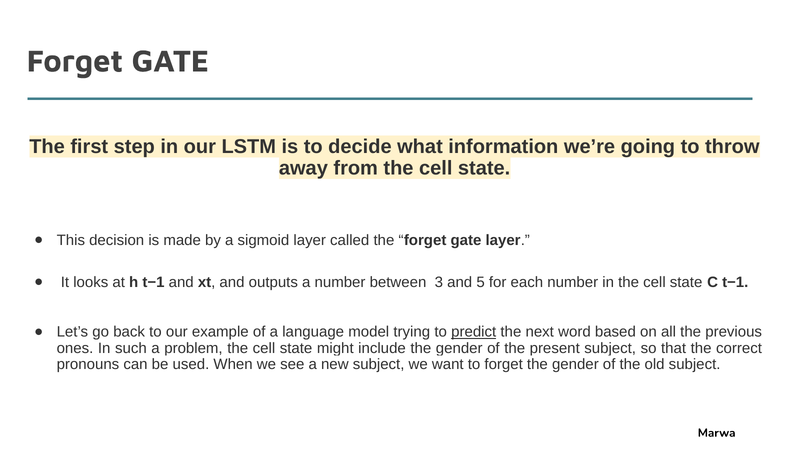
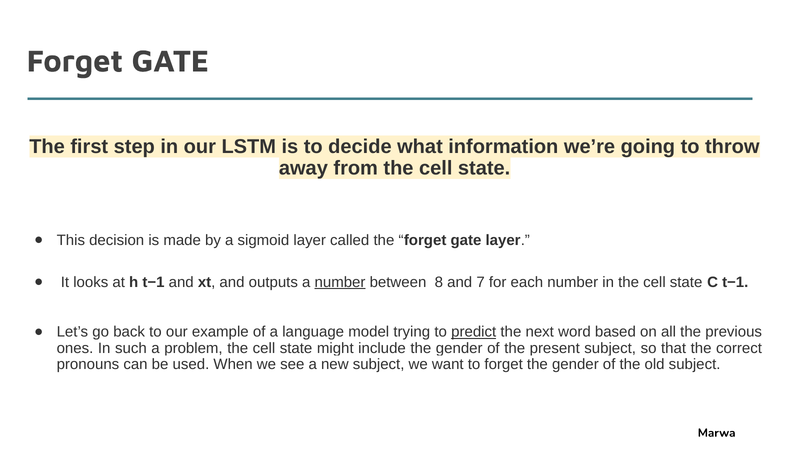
number underline: none -> present (340, 283)
3: 3 -> 8 (439, 283)
5: 5 -> 7 (481, 283)
